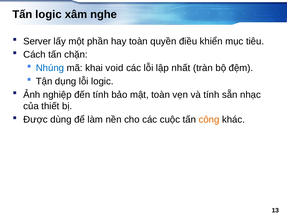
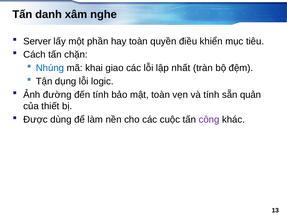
Tấn logic: logic -> danh (49, 14)
void: void -> giao (115, 68)
nghiệp: nghiệp -> đường (57, 95)
nhạc: nhạc -> quản (251, 95)
công colour: orange -> purple (209, 120)
